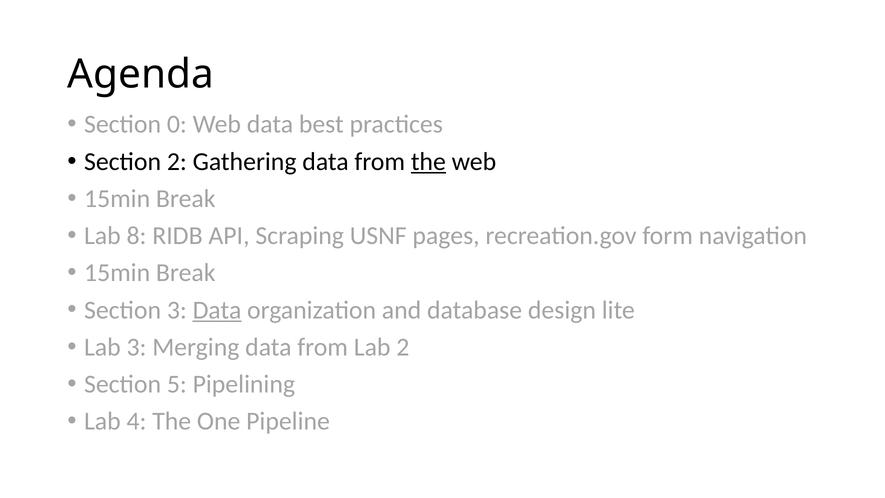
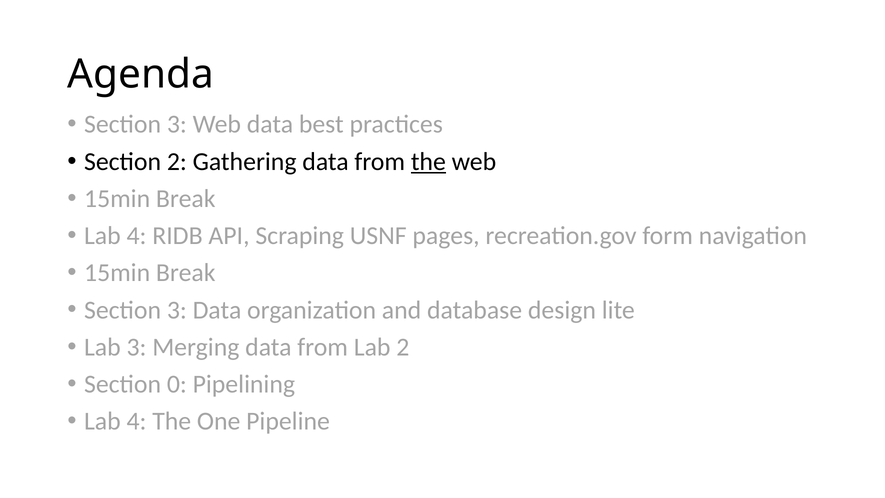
0: 0 -> 3 (177, 124)
8: 8 -> 4 (136, 236)
Data underline: present -> none (217, 310)
5: 5 -> 0 (177, 384)
